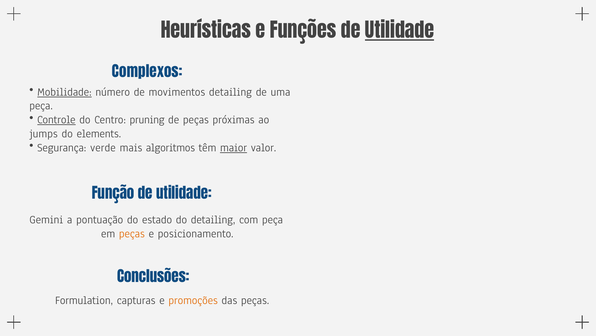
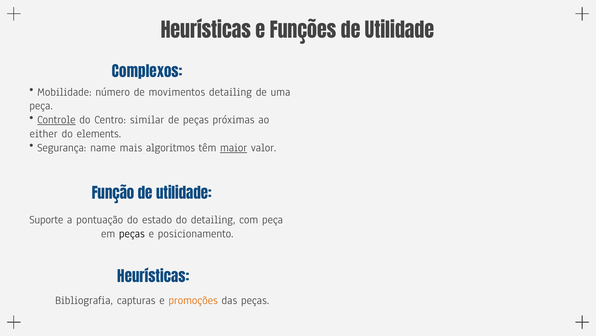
Utilidade underline: present -> none (400, 31)
Mobilidade underline: present -> none (64, 92)
pruning: pruning -> similar (147, 120)
jumps: jumps -> either (44, 133)
verde: verde -> name (103, 147)
Gemini: Gemini -> Suporte (46, 219)
peças colour: orange -> black (132, 233)
Conclusões: Conclusões -> Heurísticas (153, 277)
Formulation: Formulation -> Bibliografia (84, 300)
